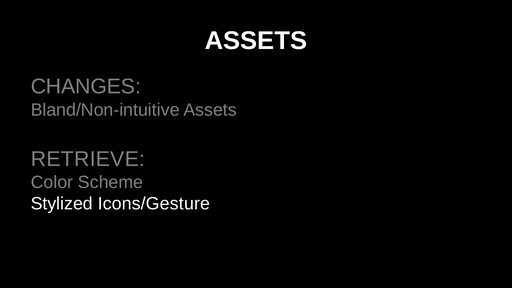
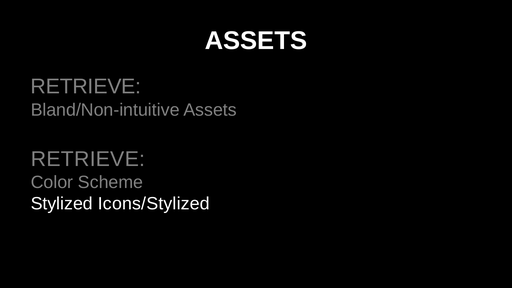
CHANGES: CHANGES -> RETRIEVE (86, 87)
Icons/Gesture: Icons/Gesture -> Icons/Stylized (154, 204)
